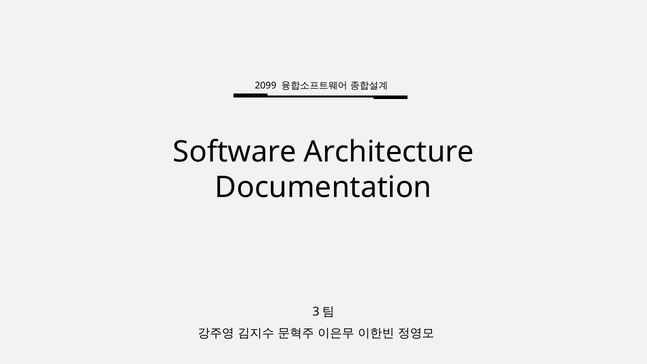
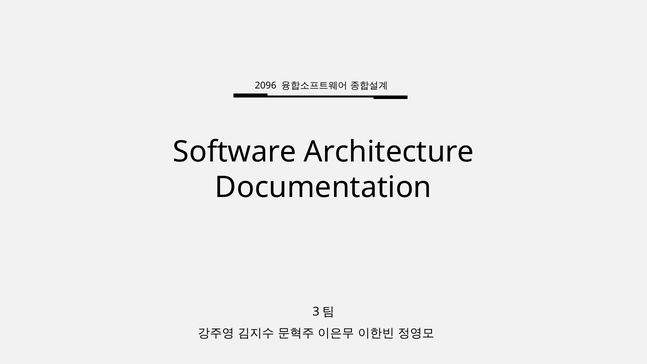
2099: 2099 -> 2096 (266, 86)
